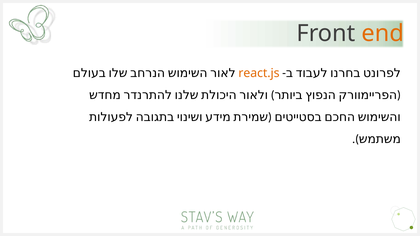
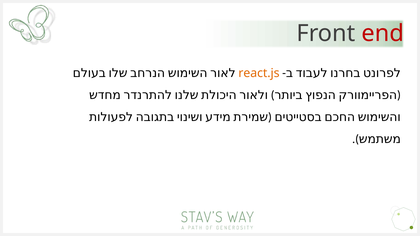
end colour: orange -> red (383, 34)
